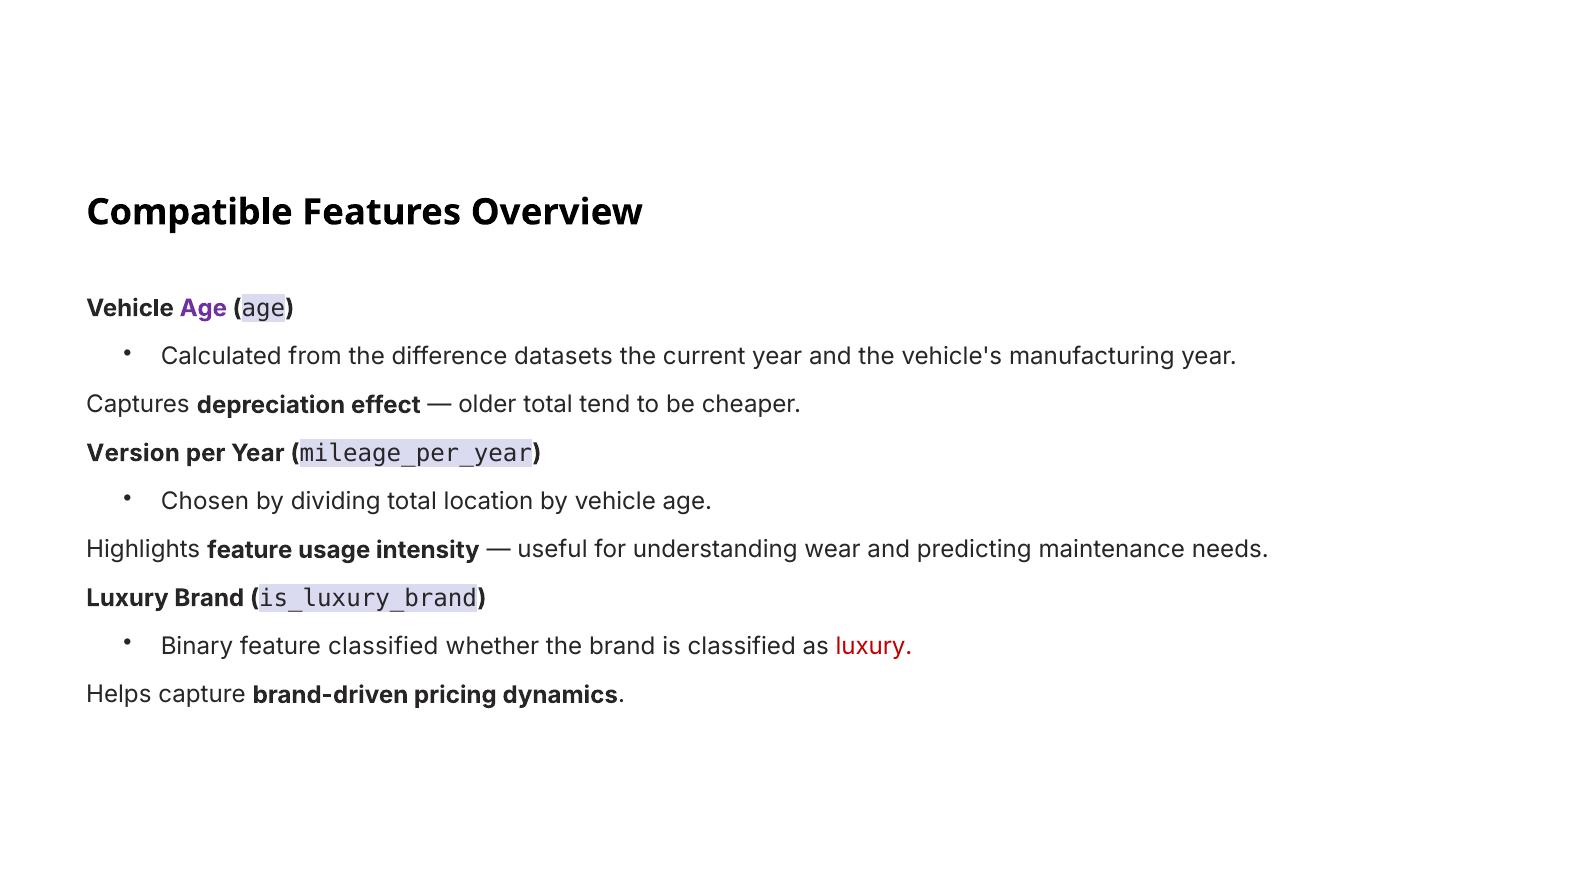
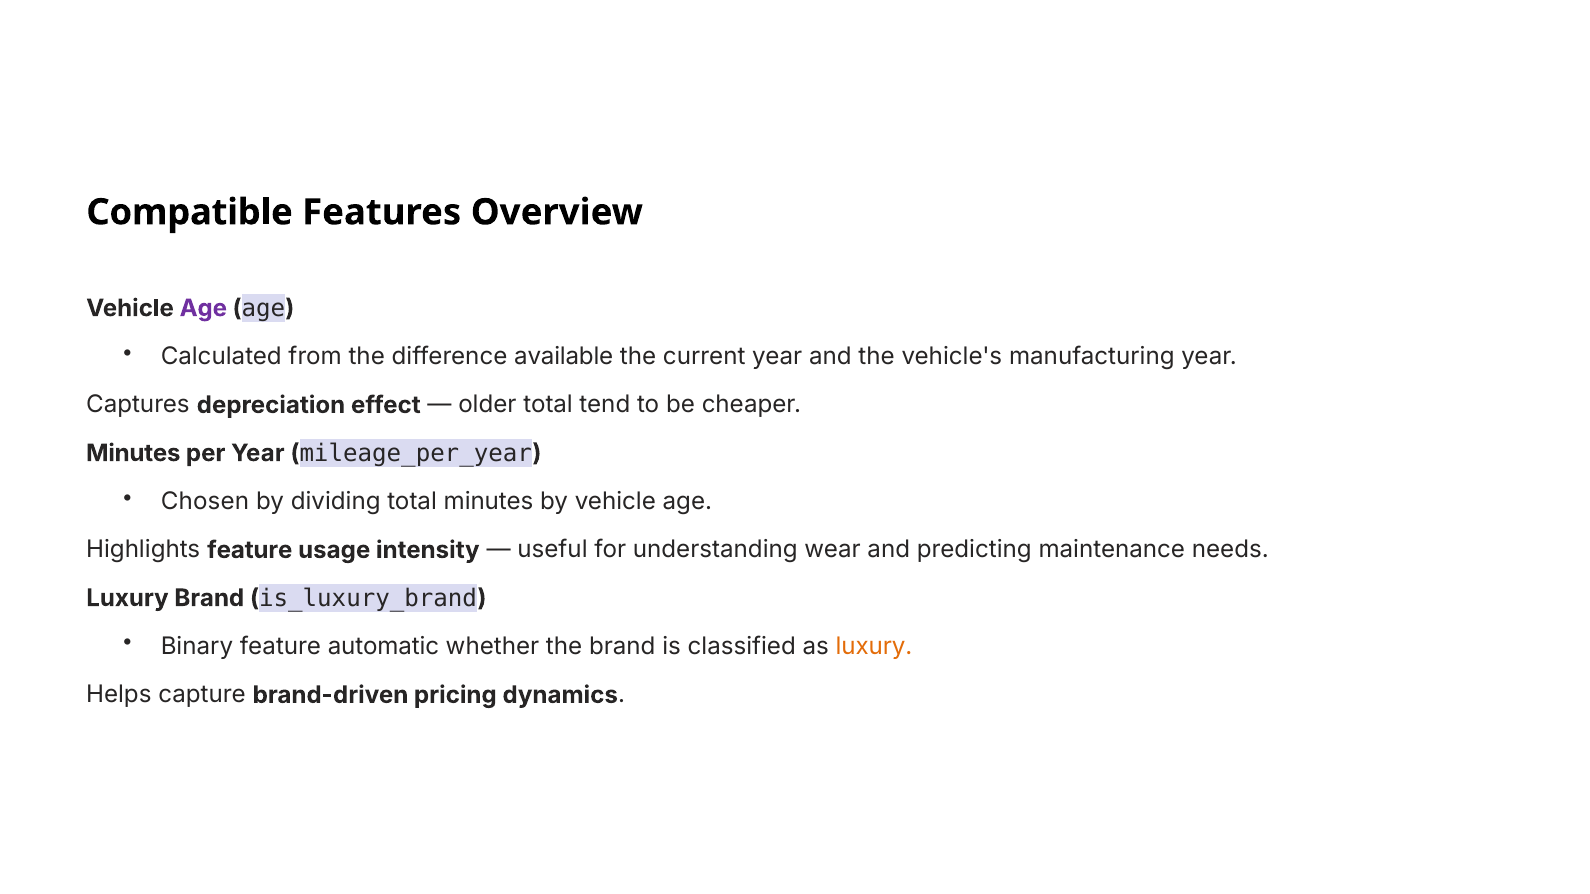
datasets: datasets -> available (564, 357)
Version: Version -> Minutes (133, 453)
total location: location -> minutes (489, 502)
feature classified: classified -> automatic (383, 647)
luxury colour: red -> orange (874, 647)
